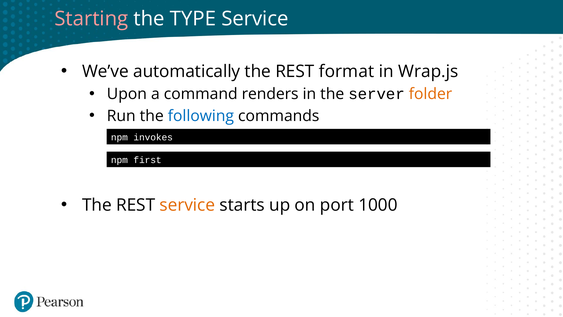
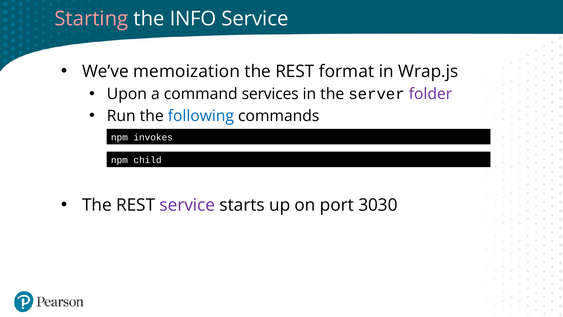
TYPE: TYPE -> INFO (193, 19)
automatically: automatically -> memoization (187, 71)
renders: renders -> services (270, 94)
folder colour: orange -> purple (430, 94)
first: first -> child (148, 160)
service colour: orange -> purple (187, 205)
1000: 1000 -> 3030 (378, 205)
